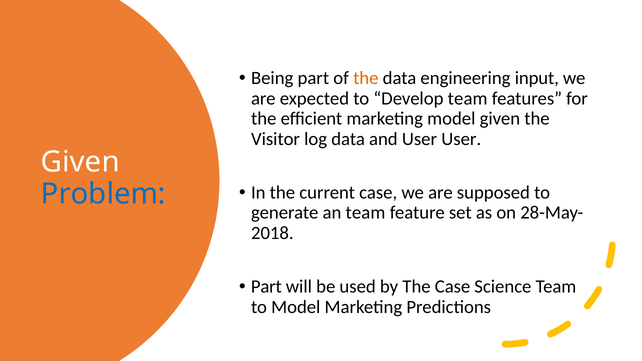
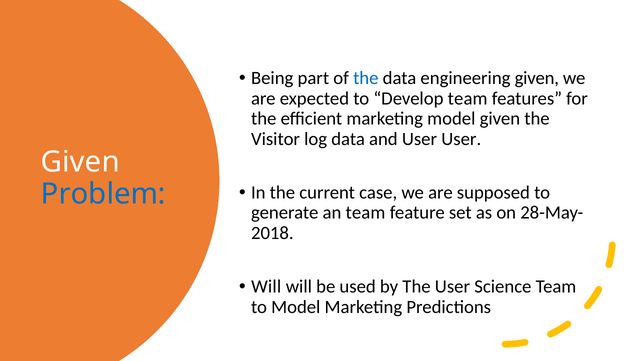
the colour: orange -> blue (366, 78)
engineering input: input -> given (537, 78)
Part: Part -> Will (266, 287)
The Case: Case -> User (452, 287)
